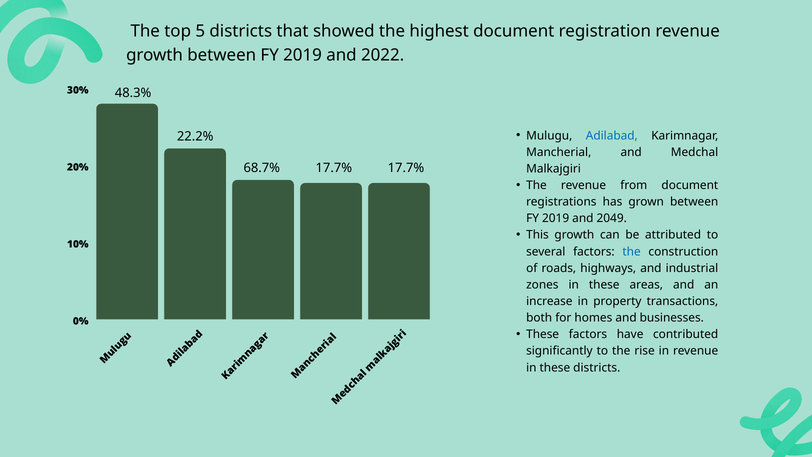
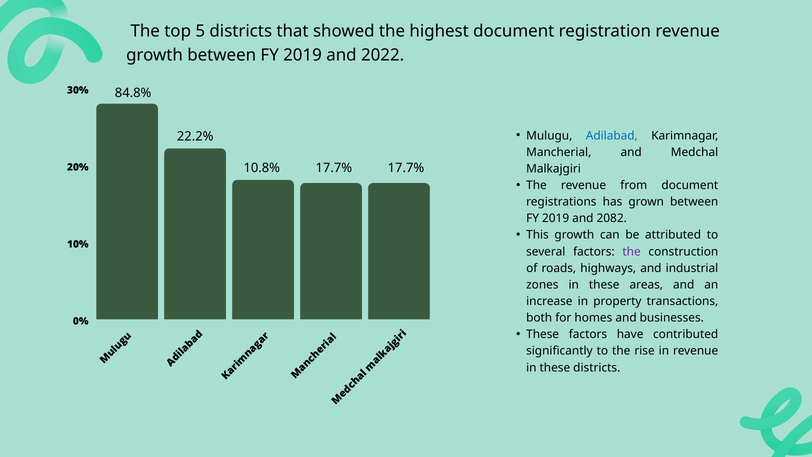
48.3%: 48.3% -> 84.8% (133, 93)
68.7%: 68.7% -> 10.8% (262, 168)
2049: 2049 -> 2082 (612, 218)
the colour: blue -> purple (632, 252)
